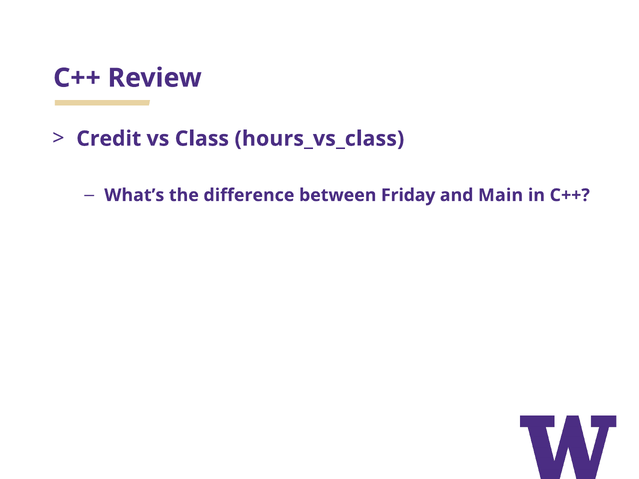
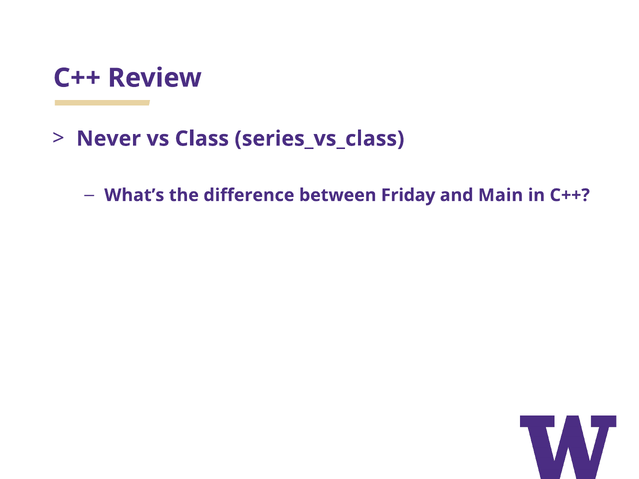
Credit: Credit -> Never (109, 139)
hours_vs_class: hours_vs_class -> series_vs_class (319, 139)
